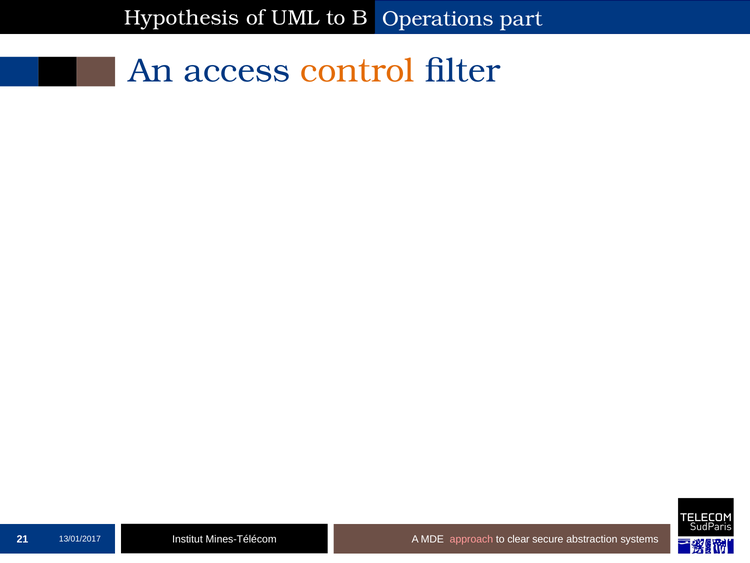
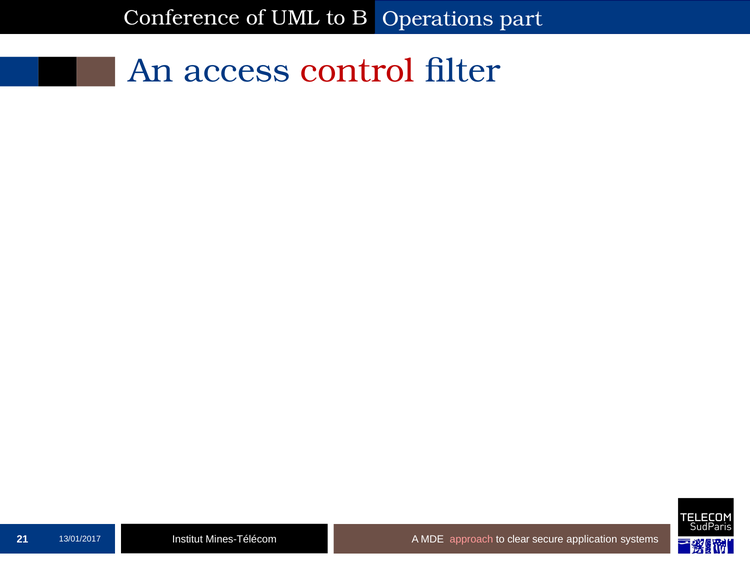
Hypothesis: Hypothesis -> Conference (182, 18)
control colour: orange -> red (357, 71)
abstraction: abstraction -> application (592, 539)
